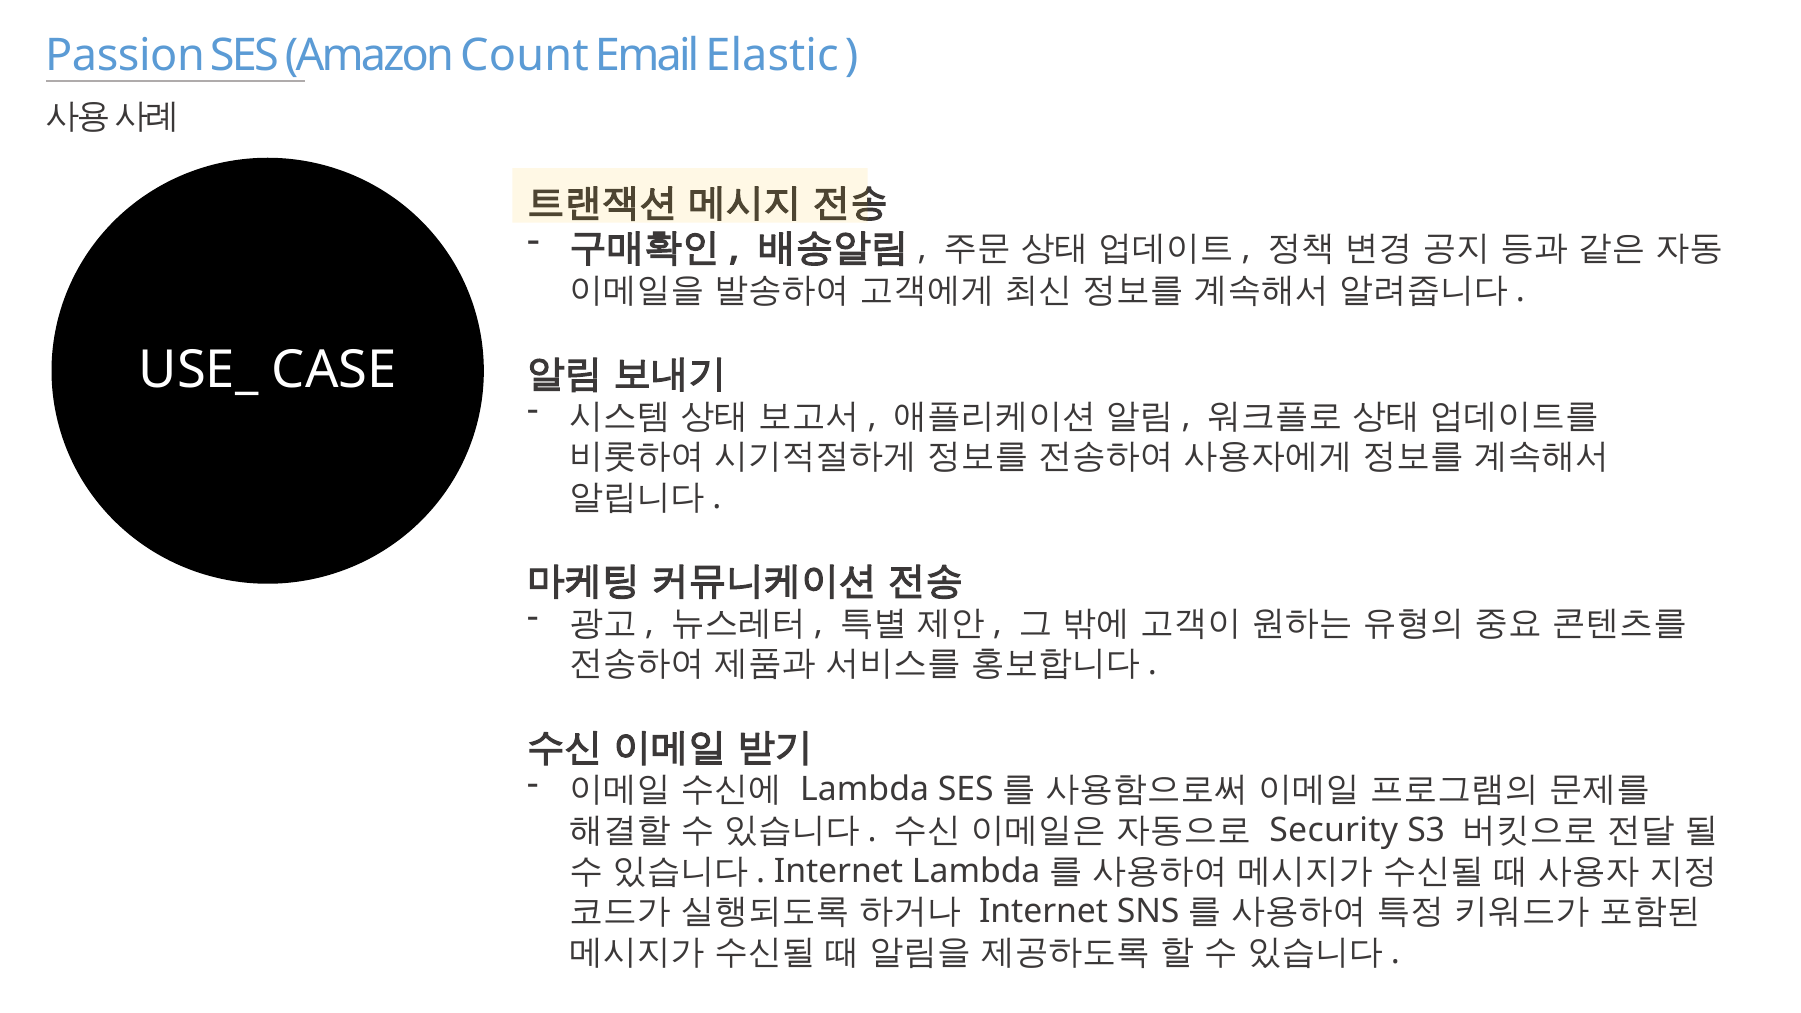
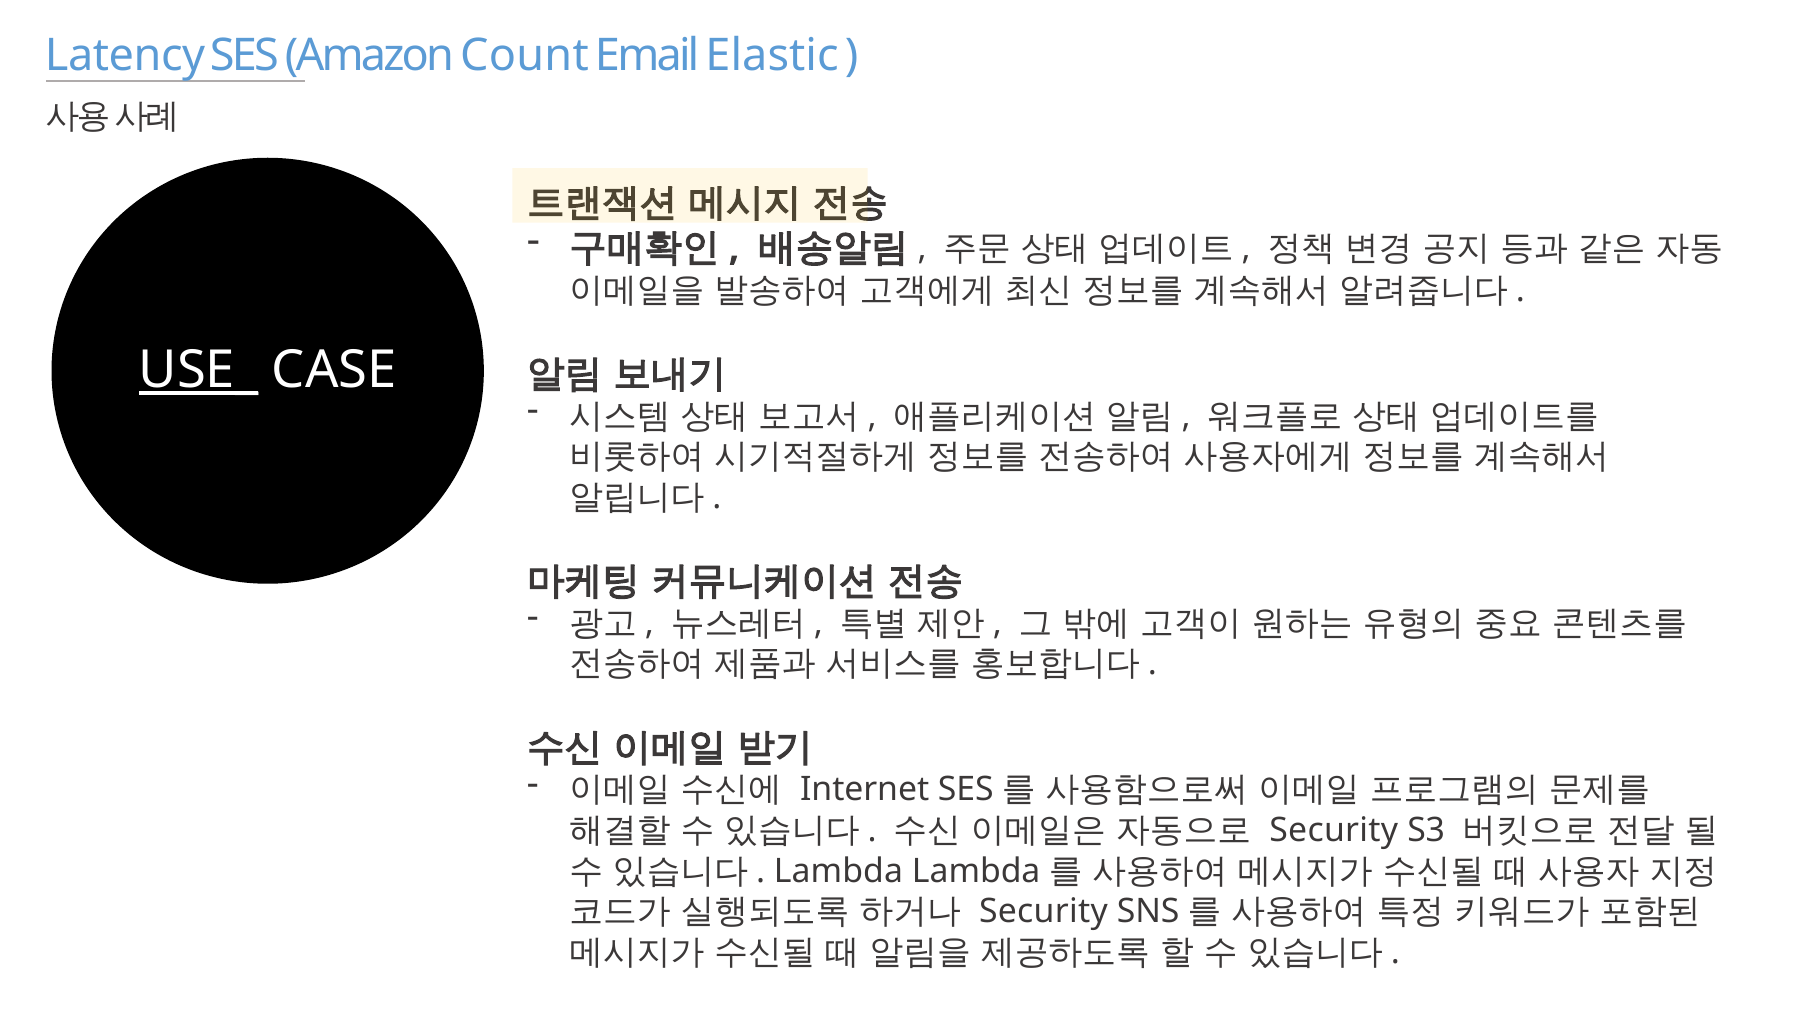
Passion: Passion -> Latency (125, 56)
USE_ underline: none -> present (199, 370)
Lambda: Lambda -> Internet (865, 790)
Internet: Internet -> Lambda (838, 871)
Internet: Internet -> Security (1043, 911)
